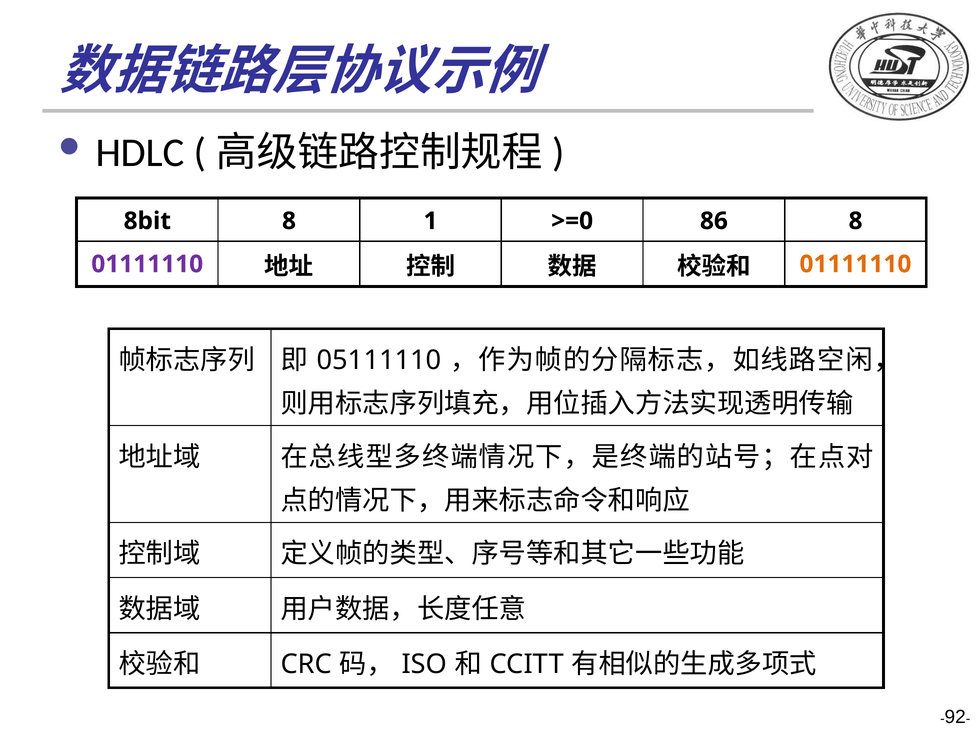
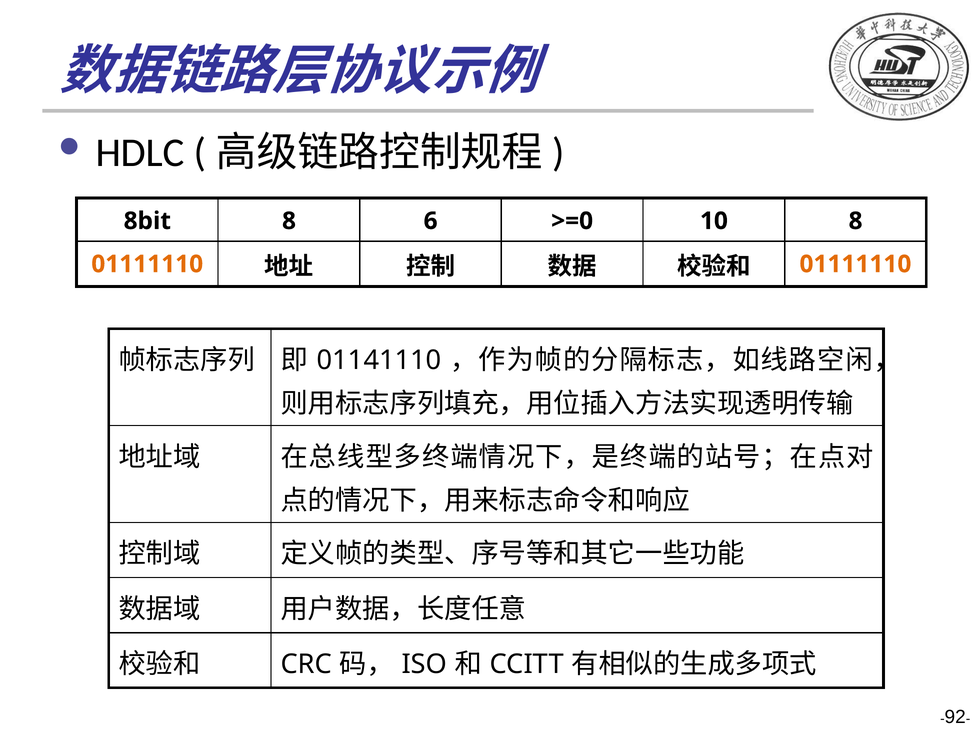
1: 1 -> 6 (431, 221)
86: 86 -> 10 (714, 221)
01111110 colour: purple -> orange (147, 264)
05111110: 05111110 -> 01141110 (379, 360)
